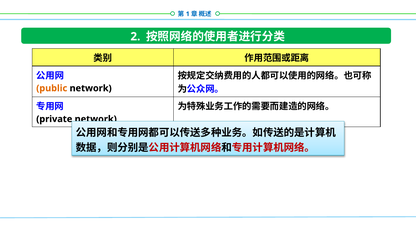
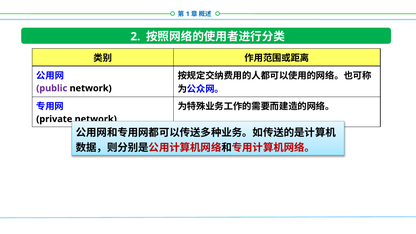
public colour: orange -> purple (52, 88)
